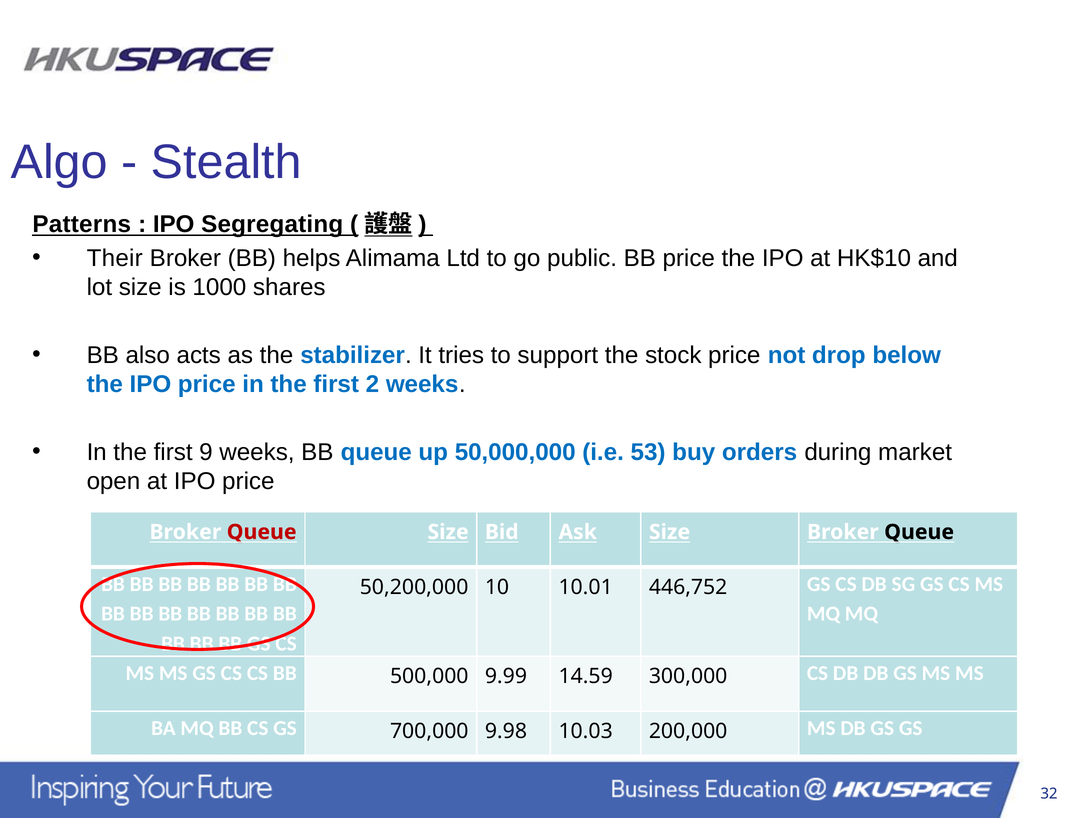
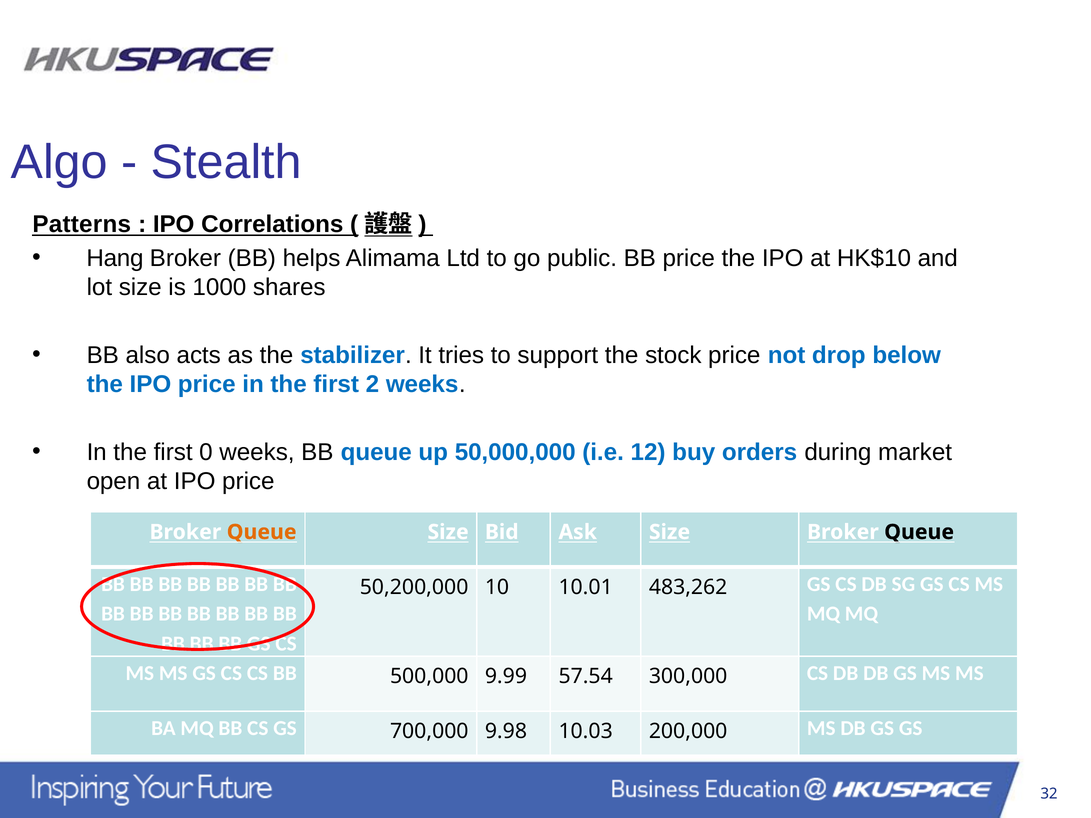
Segregating: Segregating -> Correlations (272, 225)
Their: Their -> Hang (115, 258)
9: 9 -> 0 (206, 452)
53: 53 -> 12 (648, 452)
Queue colour: red -> orange (262, 532)
446,752: 446,752 -> 483,262 (688, 587)
14.59: 14.59 -> 57.54 (586, 676)
